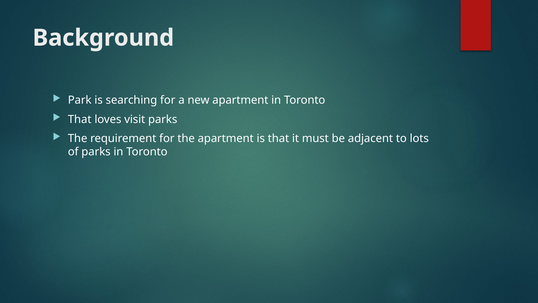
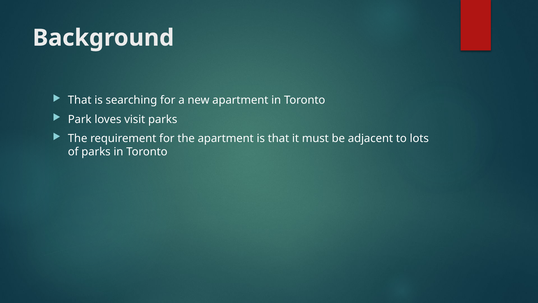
Park: Park -> That (80, 100)
That: That -> Park (80, 119)
